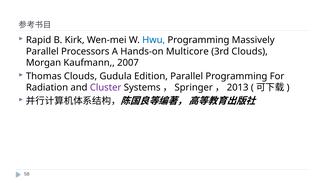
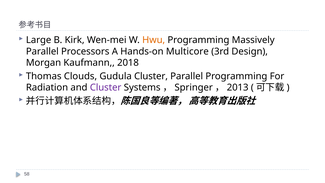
Rapid: Rapid -> Large (39, 40)
Hwu colour: blue -> orange (154, 40)
3rd Clouds: Clouds -> Design (250, 51)
2007: 2007 -> 2018 (128, 63)
Gudula Edition: Edition -> Cluster (151, 76)
